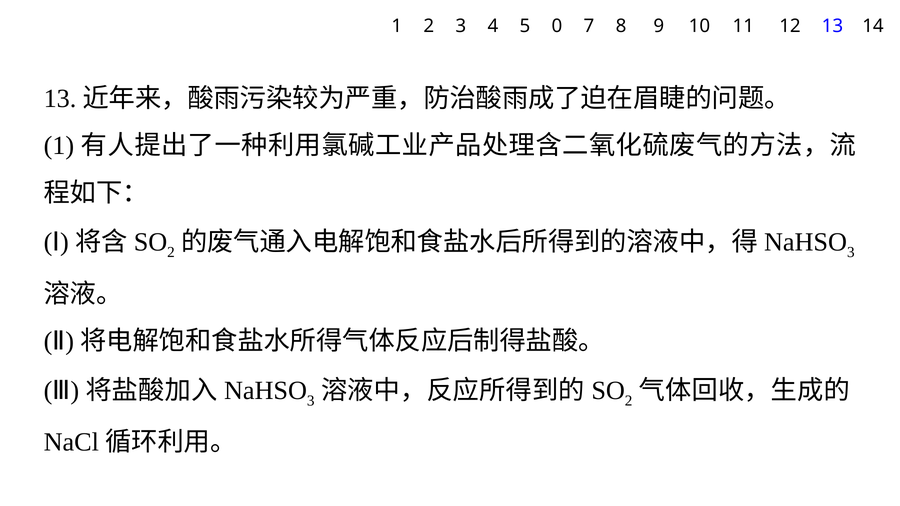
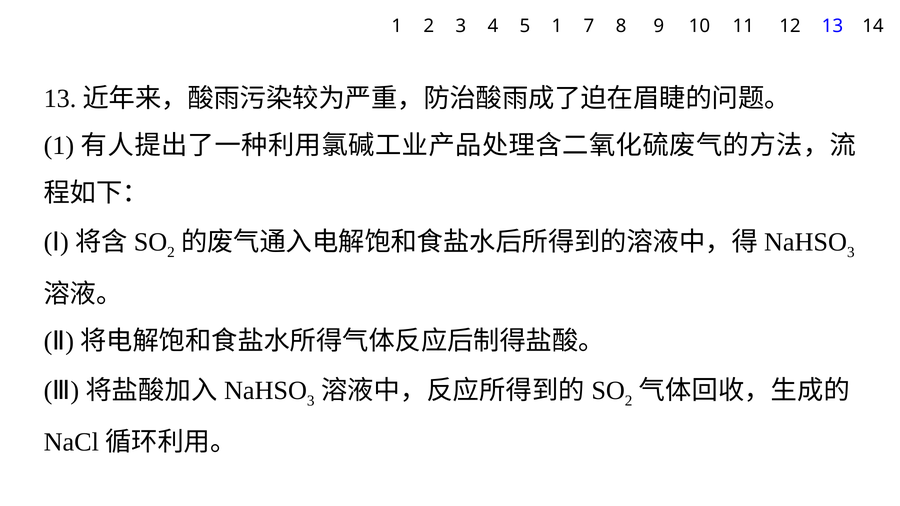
5 0: 0 -> 1 (557, 26)
